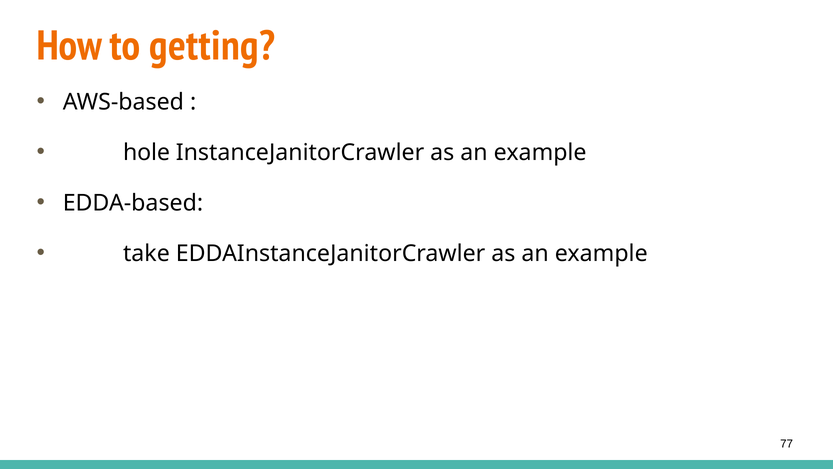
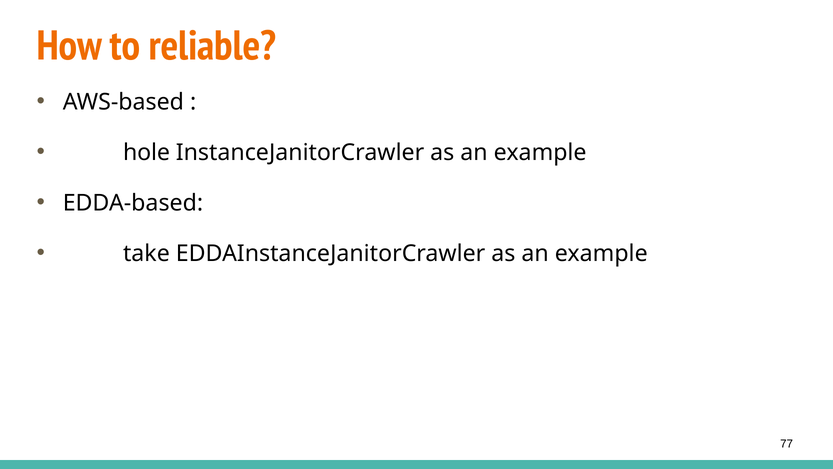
getting: getting -> reliable (212, 46)
